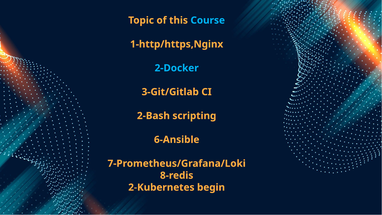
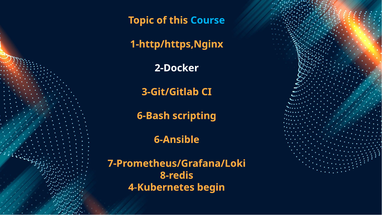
2-Docker colour: light blue -> white (177, 68)
2-Bash: 2-Bash -> 6-Bash (153, 116)
2-Kubernetes: 2-Kubernetes -> 4-Kubernetes (161, 187)
